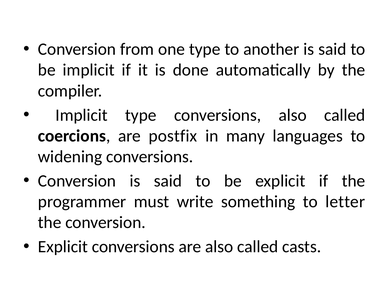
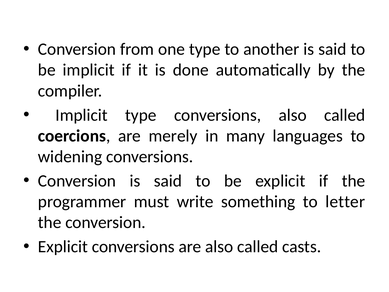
postfix: postfix -> merely (173, 136)
